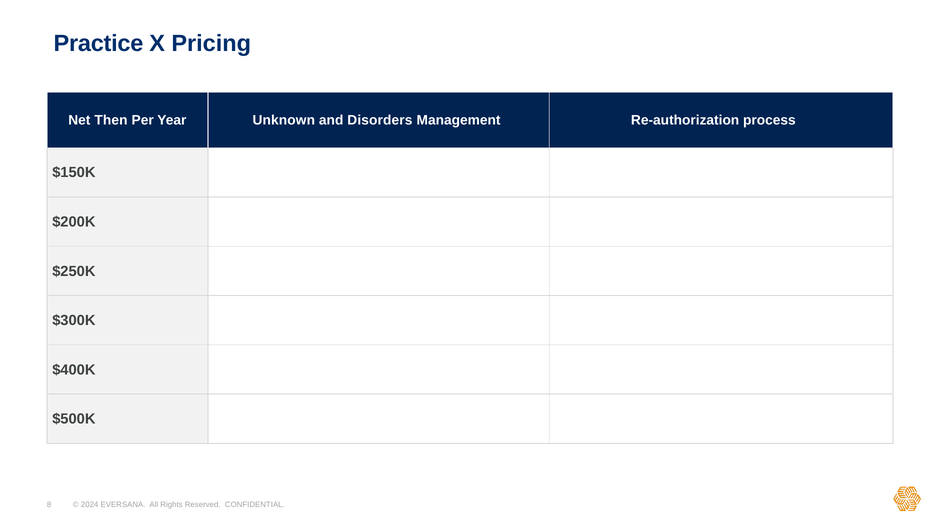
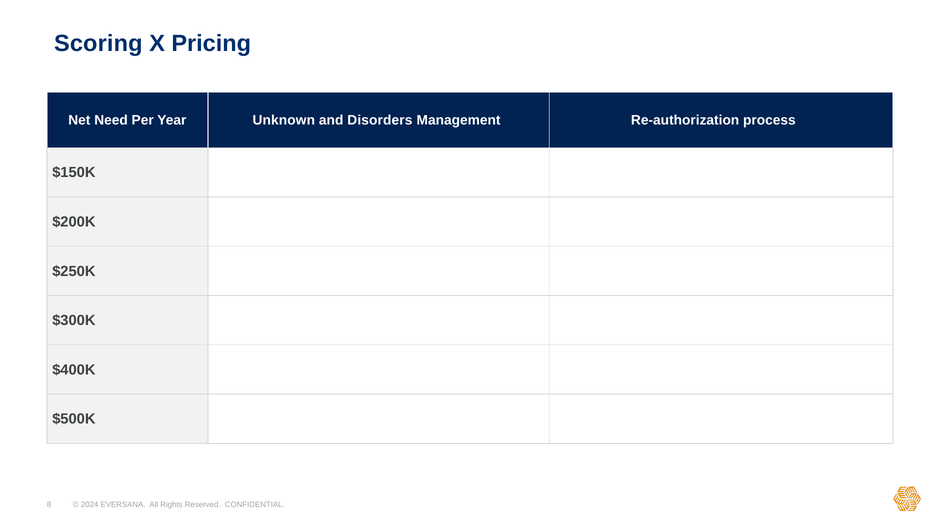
Practice: Practice -> Scoring (98, 43)
Then: Then -> Need (111, 120)
